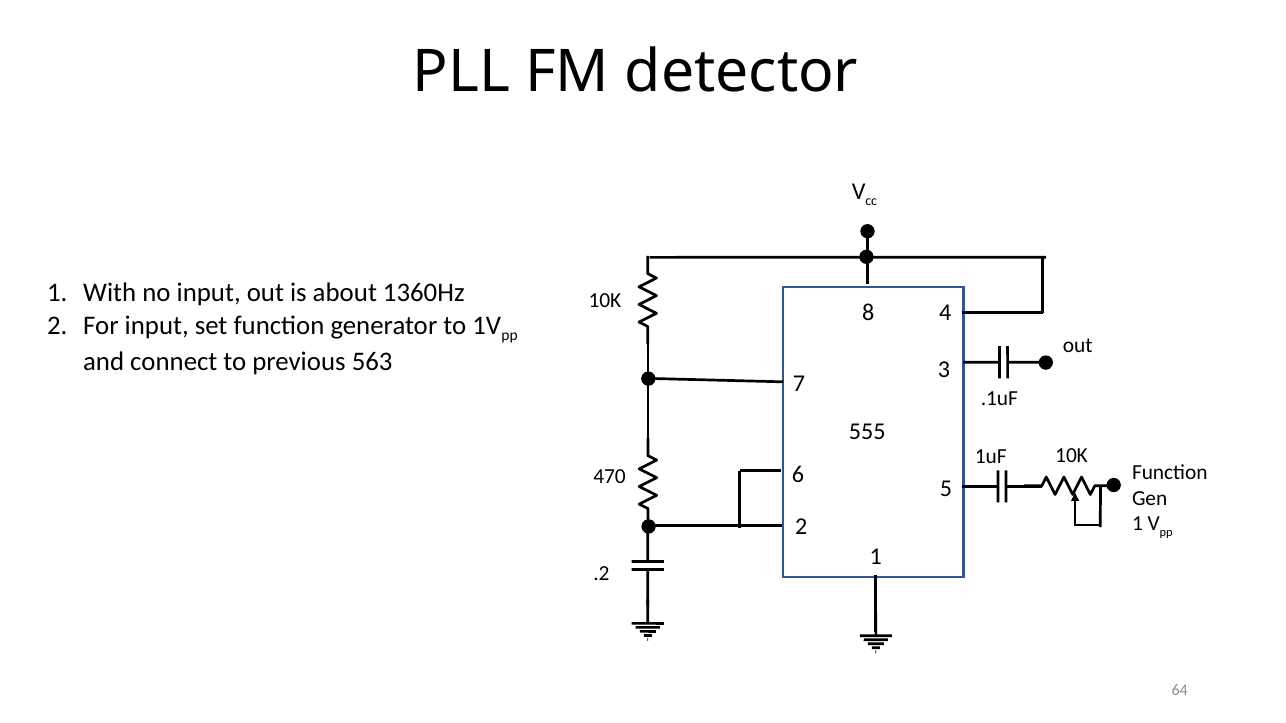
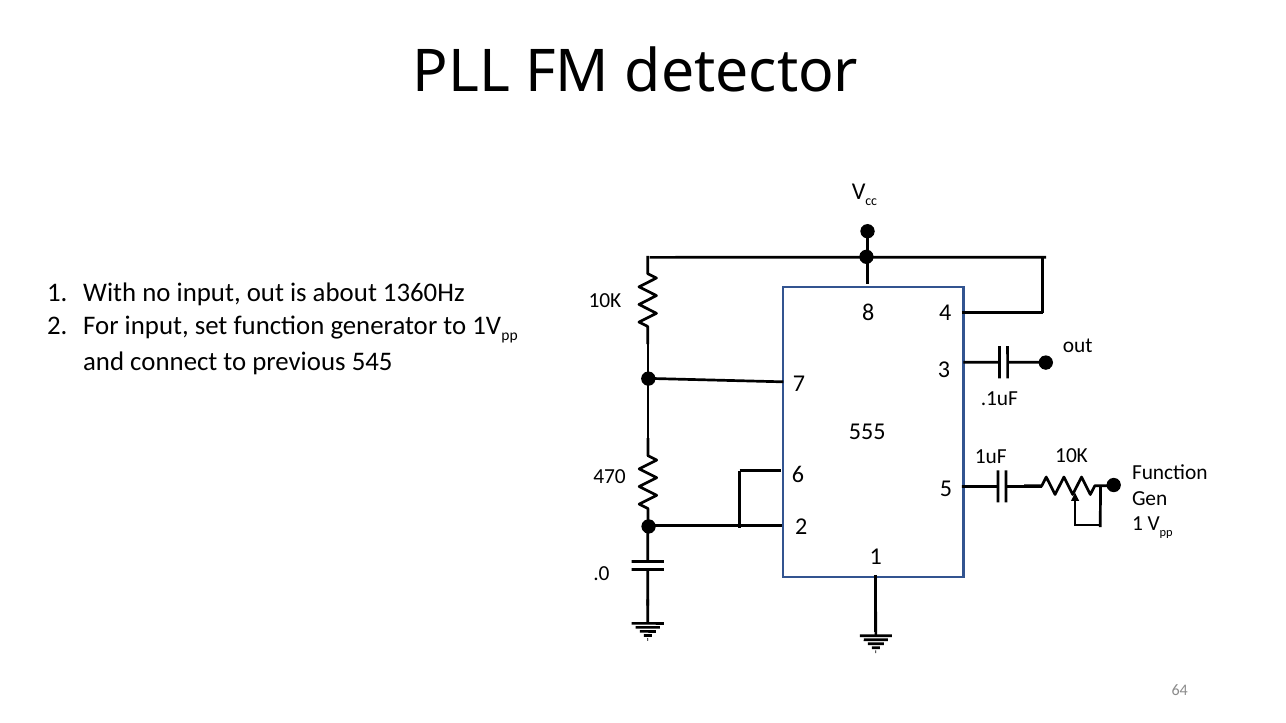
563: 563 -> 545 (372, 362)
.2: .2 -> .0 (601, 574)
